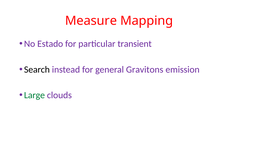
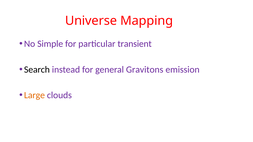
Measure: Measure -> Universe (91, 21)
Estado: Estado -> Simple (50, 44)
Large colour: green -> orange (34, 95)
